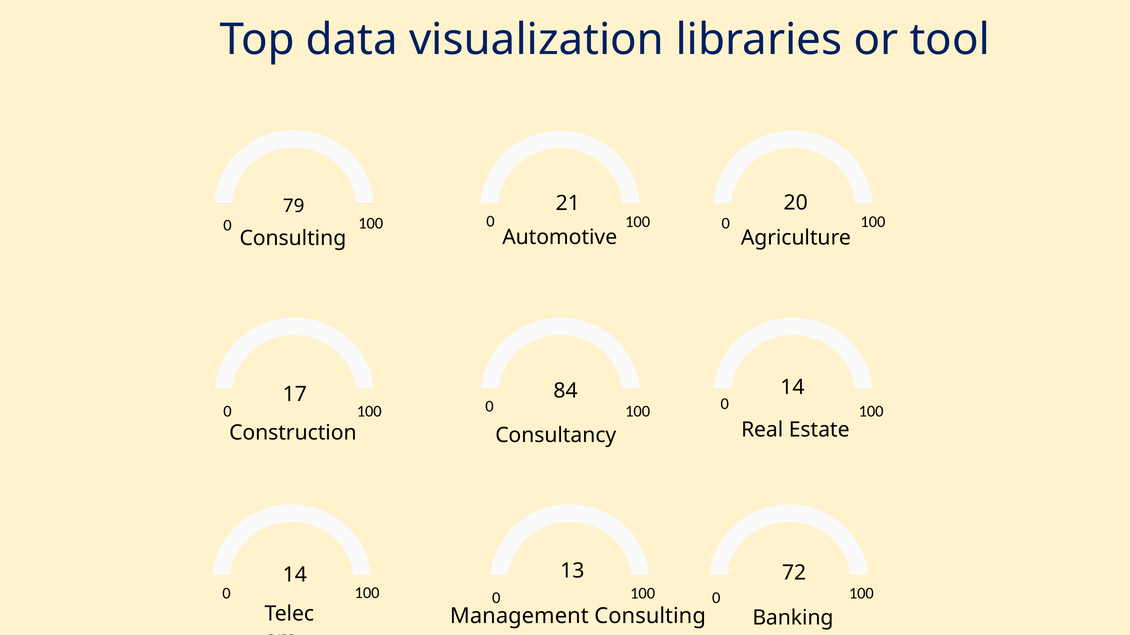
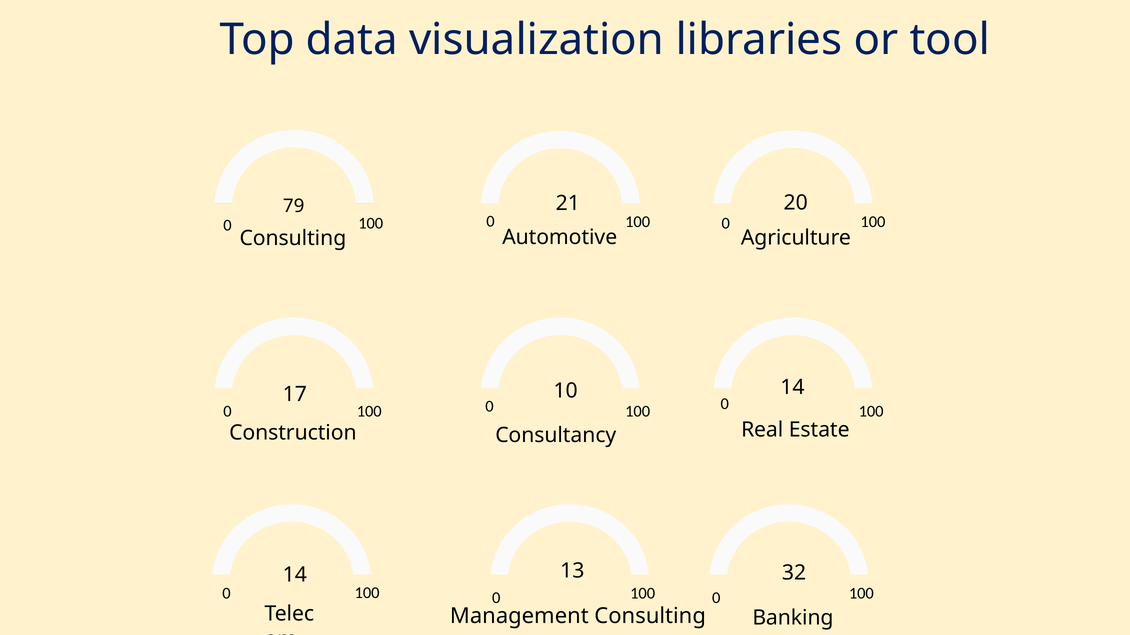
84: 84 -> 10 (566, 391)
72: 72 -> 32 (794, 574)
